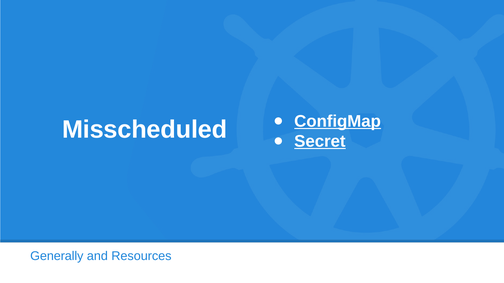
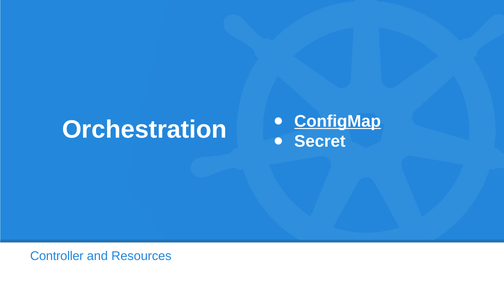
Misscheduled: Misscheduled -> Orchestration (145, 130)
Secret underline: present -> none (320, 142)
Generally: Generally -> Controller (57, 256)
